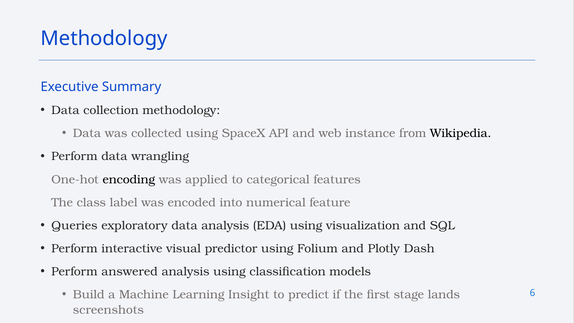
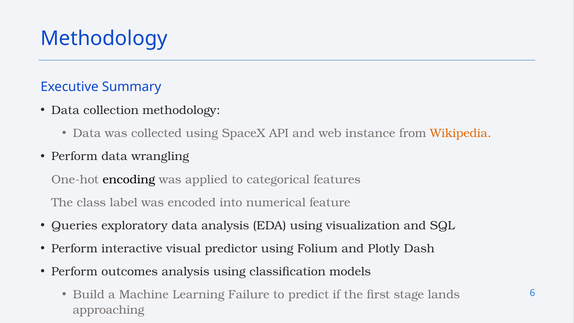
Wikipedia colour: black -> orange (461, 133)
answered: answered -> outcomes (130, 271)
Insight: Insight -> Failure (249, 294)
screenshots: screenshots -> approaching (108, 310)
